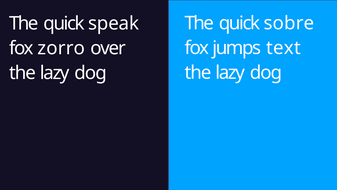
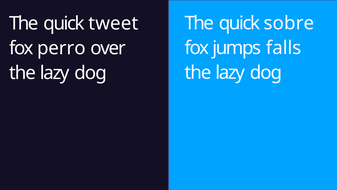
speak: speak -> tweet (113, 23)
text: text -> falls (284, 48)
zorro: zorro -> perro (61, 48)
